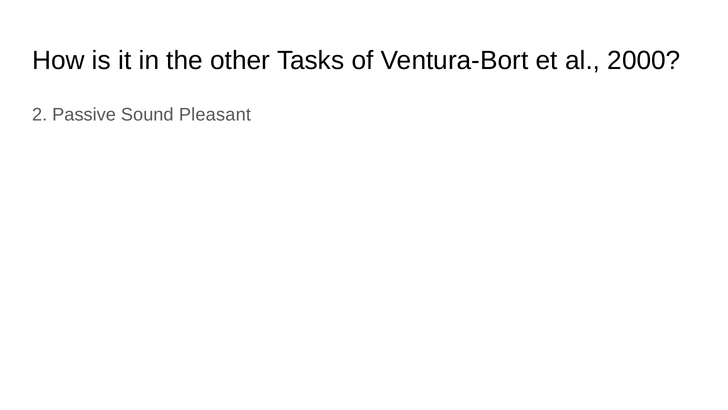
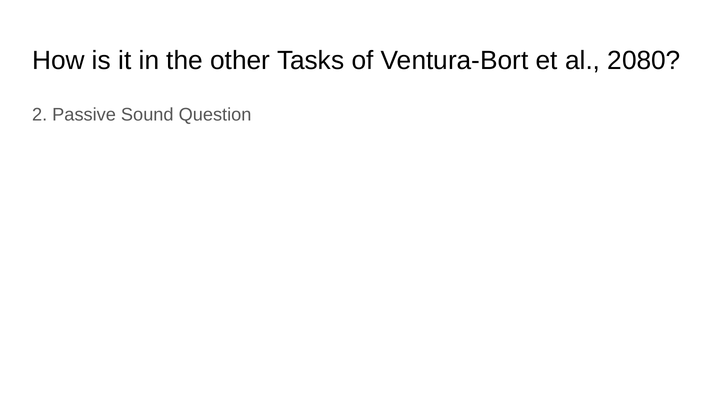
2000: 2000 -> 2080 (644, 60)
Pleasant: Pleasant -> Question (215, 114)
